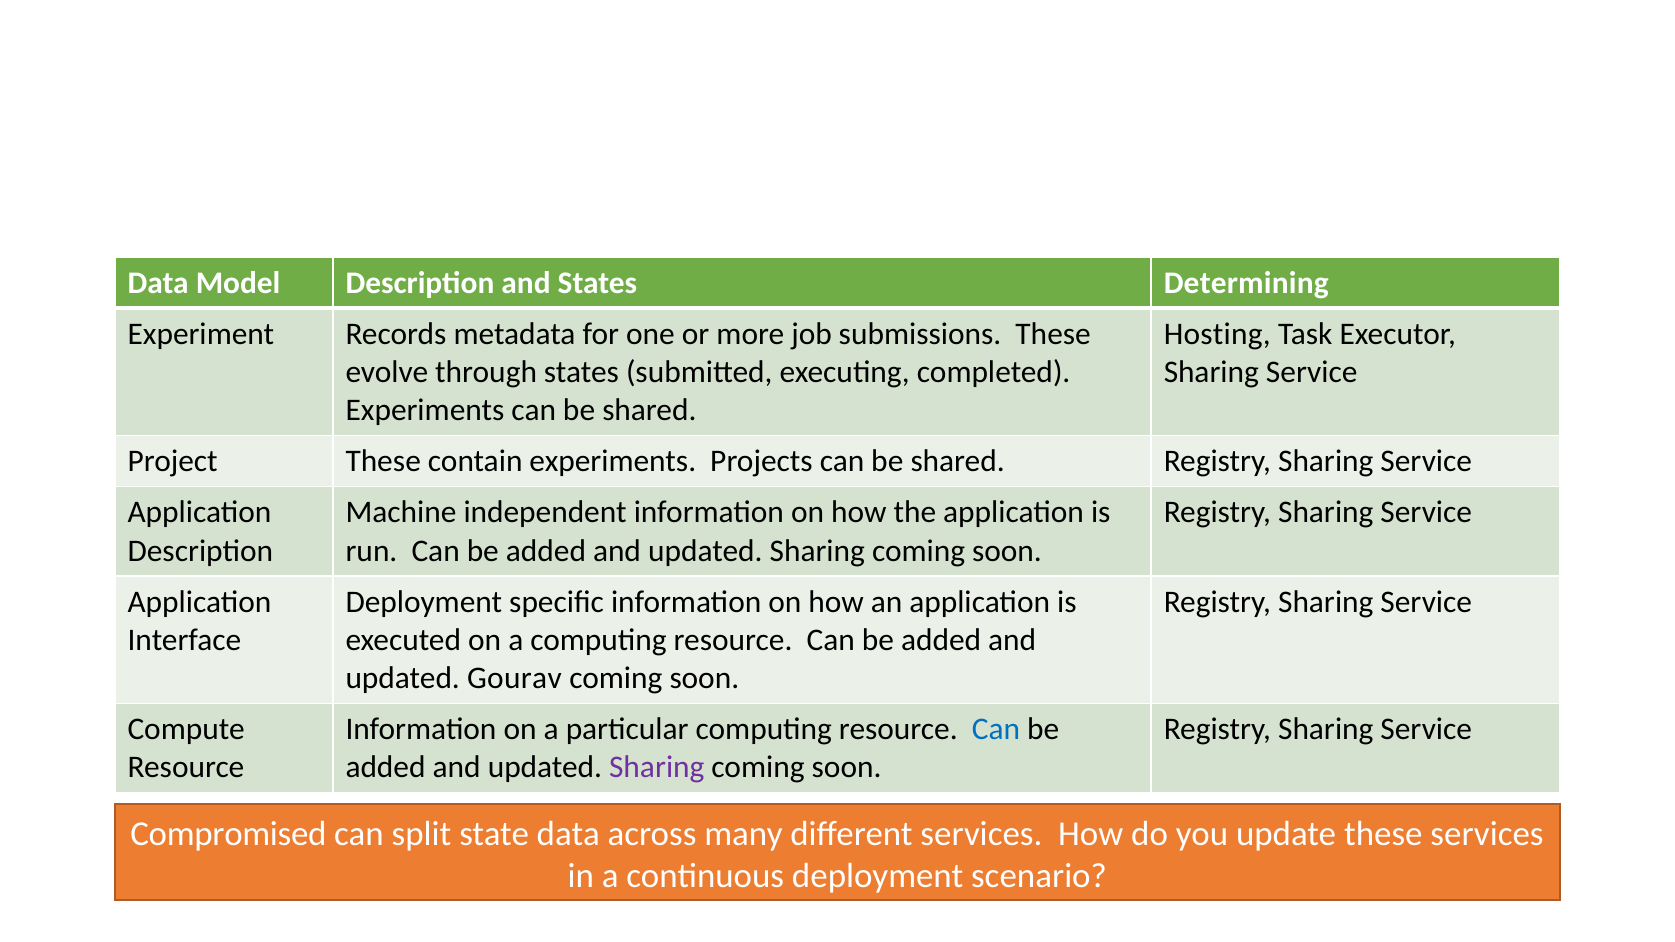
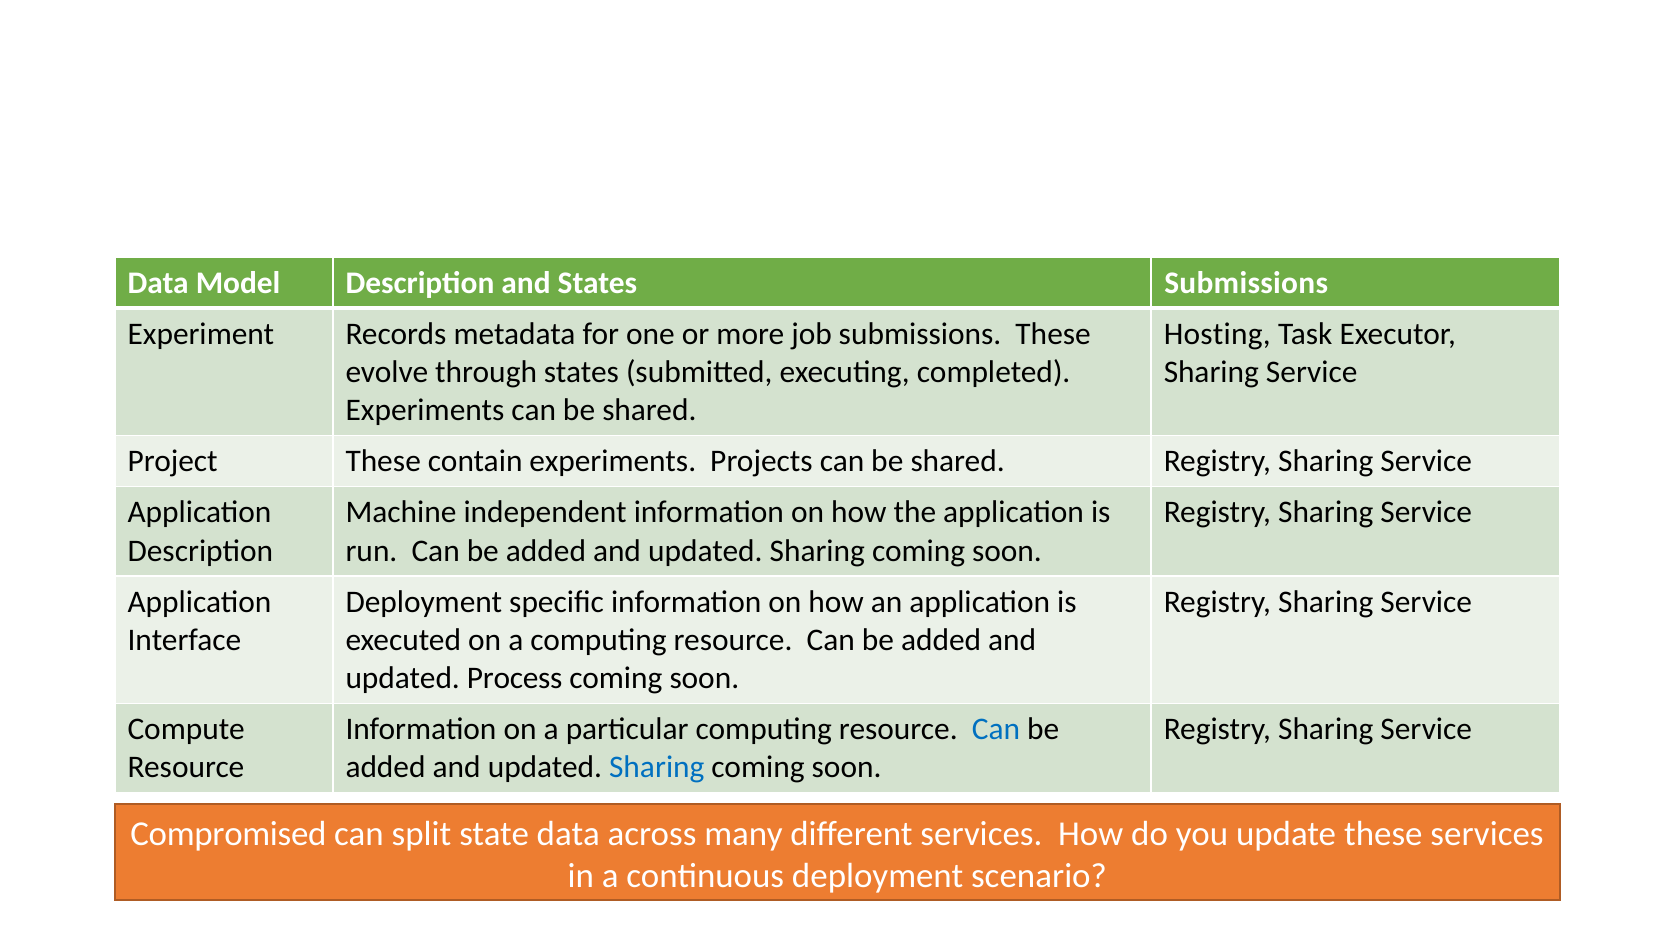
States Determining: Determining -> Submissions (1246, 283)
Gourav: Gourav -> Process (515, 678)
Sharing colour: purple -> blue (657, 768)
